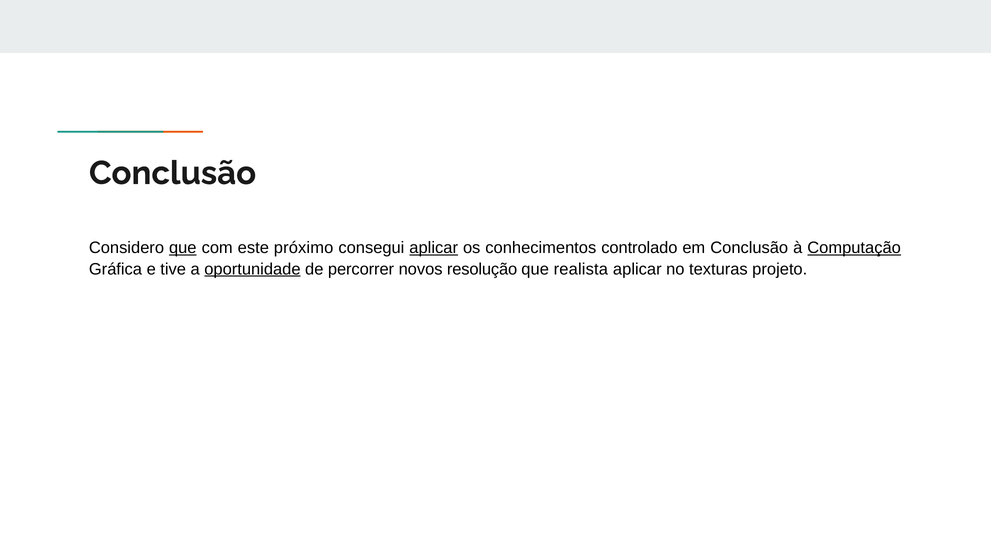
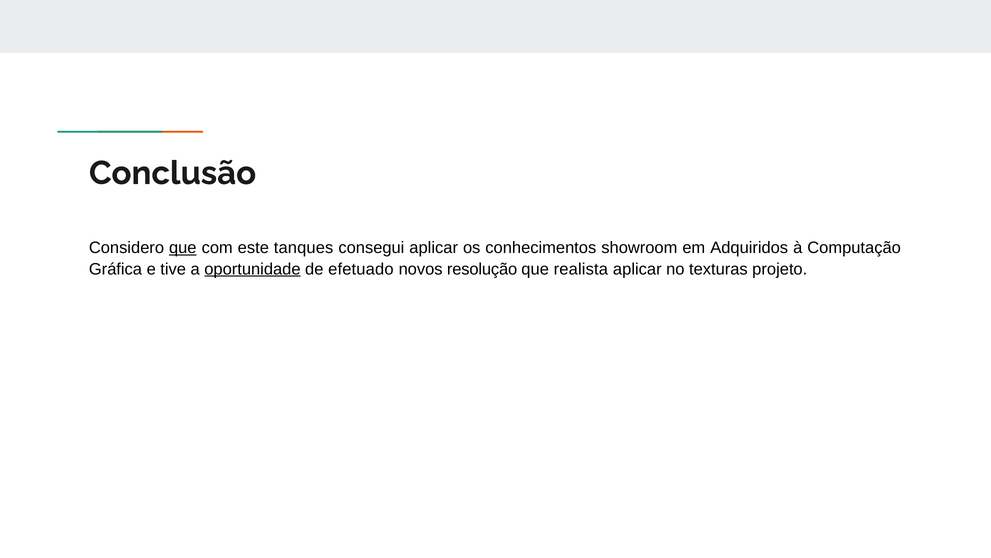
próximo: próximo -> tanques (304, 248)
aplicar underline: present -> none (434, 248)
controlado: controlado -> showroom (639, 248)
em Conclusão: Conclusão -> Adquiridos (749, 248)
Computação underline: present -> none (854, 248)
percorrer: percorrer -> efetuado (361, 269)
